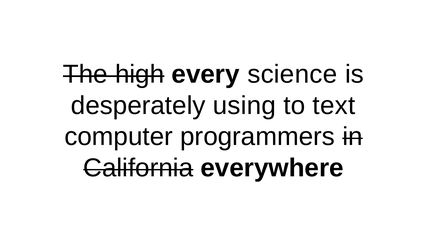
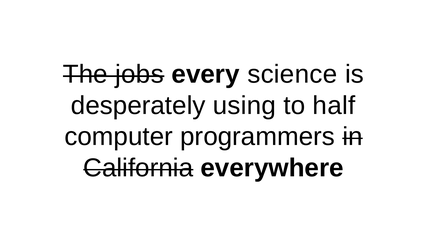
high: high -> jobs (139, 75)
text: text -> half (334, 106)
